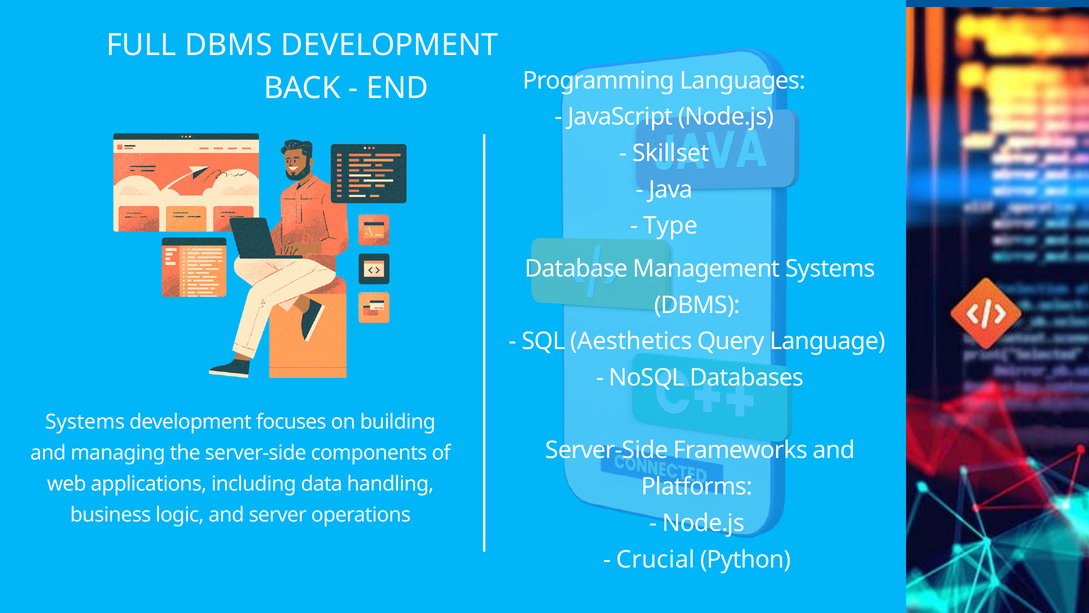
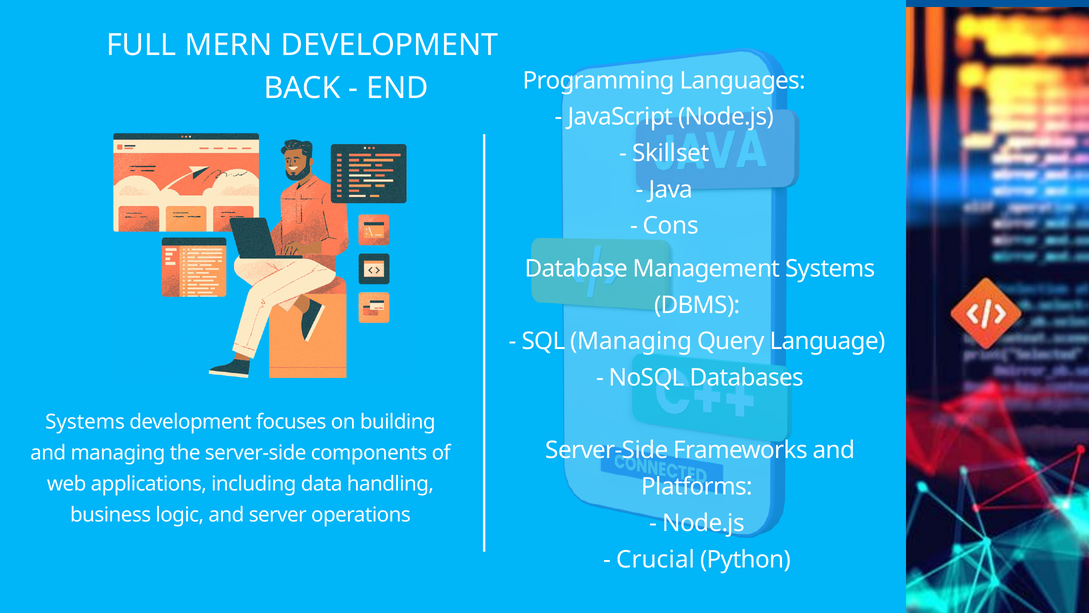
FULL DBMS: DBMS -> MERN (229, 45)
Type: Type -> Cons (671, 226)
SQL Aesthetics: Aesthetics -> Managing (631, 341)
